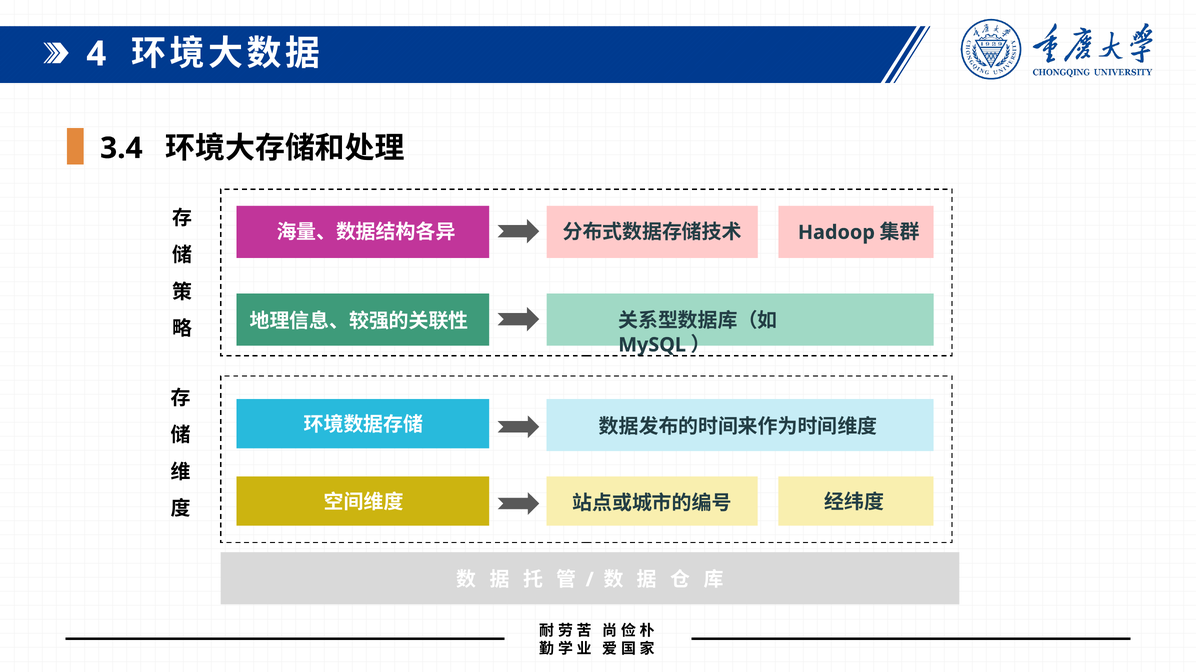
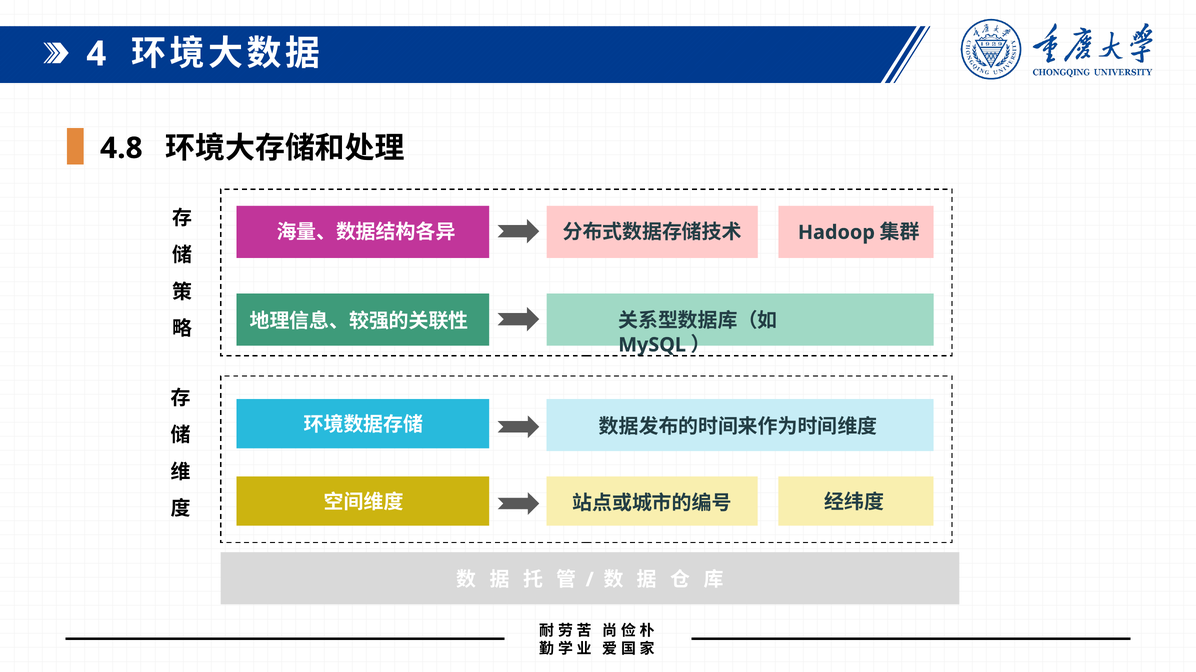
3.4: 3.4 -> 4.8 (121, 148)
